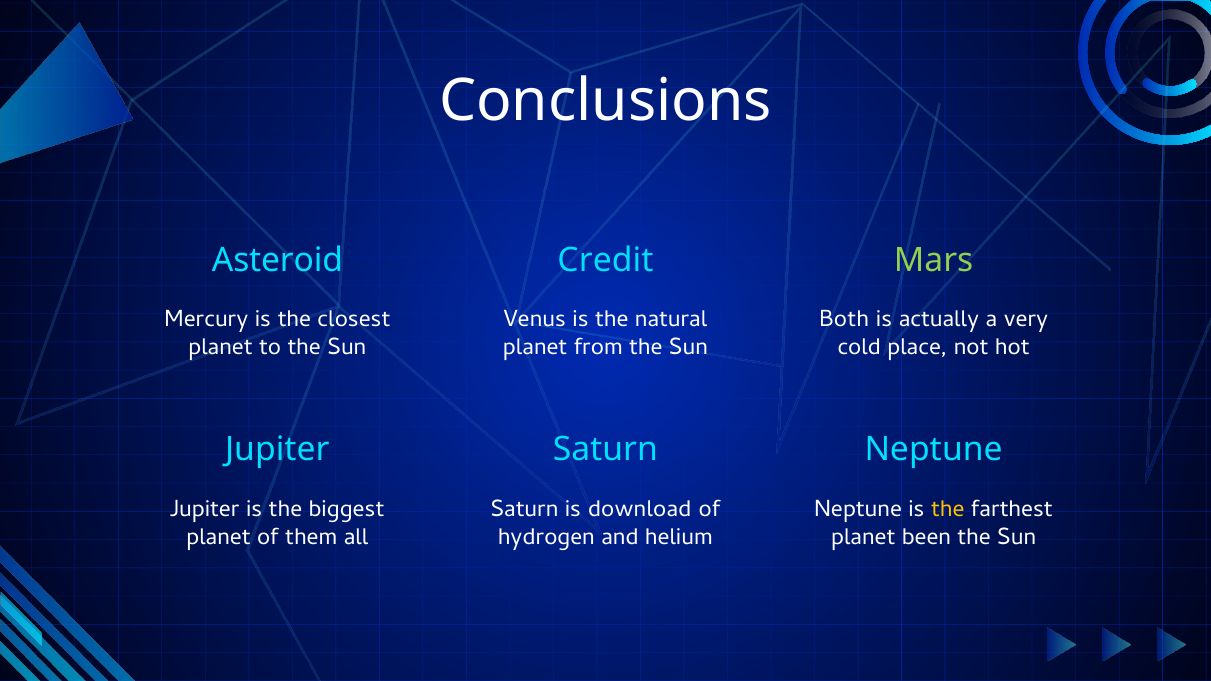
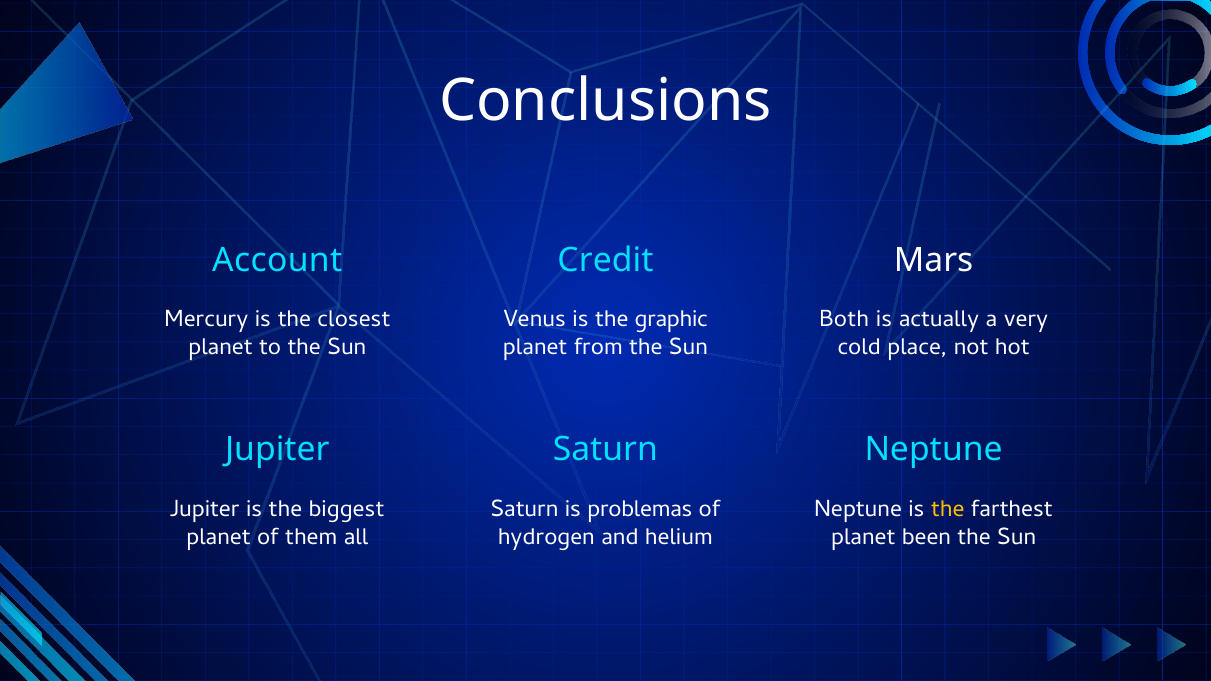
Asteroid: Asteroid -> Account (277, 260)
Mars colour: light green -> white (934, 260)
natural: natural -> graphic (671, 319)
download: download -> problemas (640, 508)
